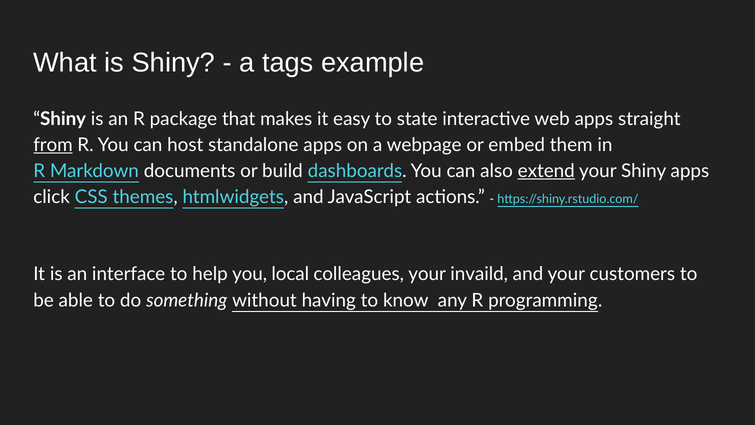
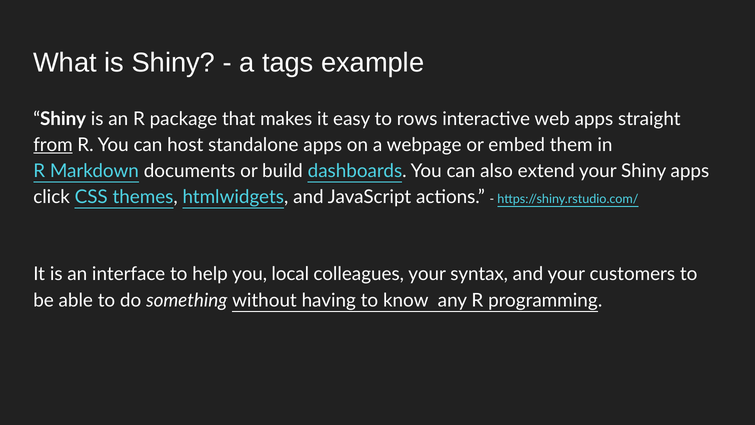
state: state -> rows (417, 119)
extend underline: present -> none (546, 171)
invaild: invaild -> syntax (479, 274)
